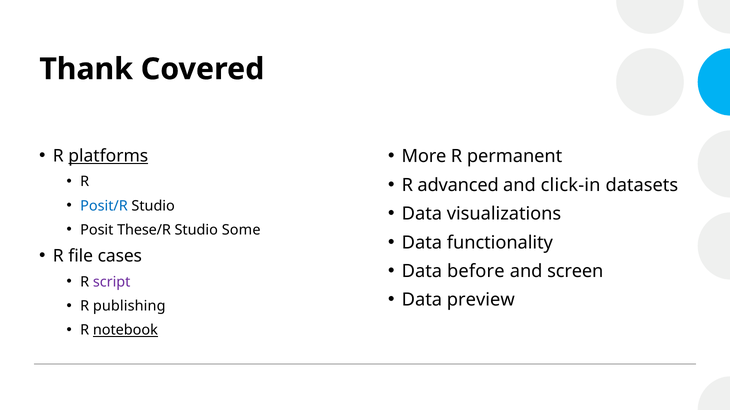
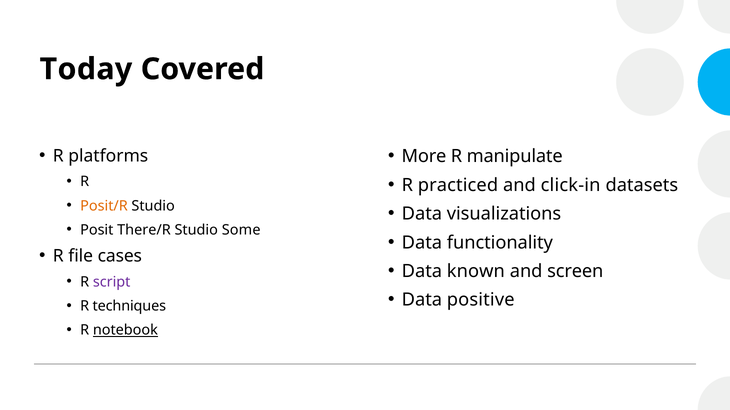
Thank: Thank -> Today (86, 69)
platforms underline: present -> none (108, 156)
permanent: permanent -> manipulate (515, 157)
advanced: advanced -> practiced (458, 185)
Posit/R colour: blue -> orange (104, 206)
These/R: These/R -> There/R (144, 230)
before: before -> known (476, 272)
preview: preview -> positive (481, 300)
publishing: publishing -> techniques (129, 306)
